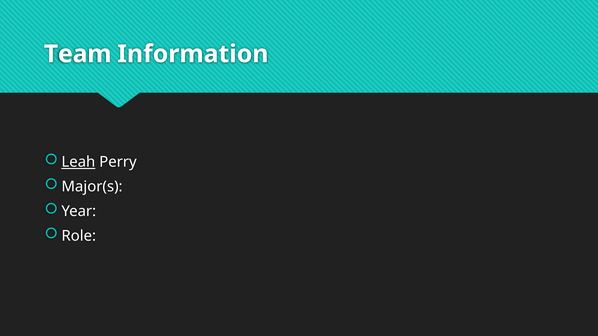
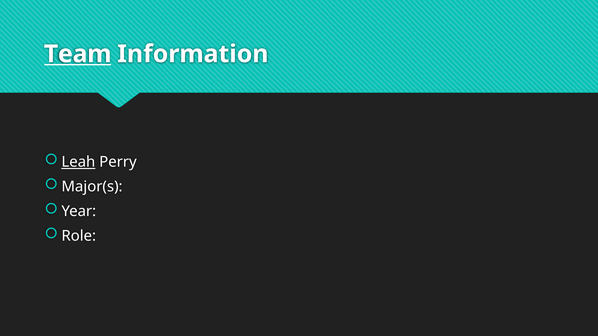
Team underline: none -> present (78, 54)
